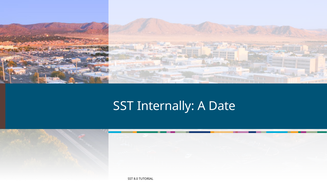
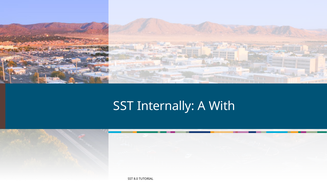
Date: Date -> With (222, 106)
